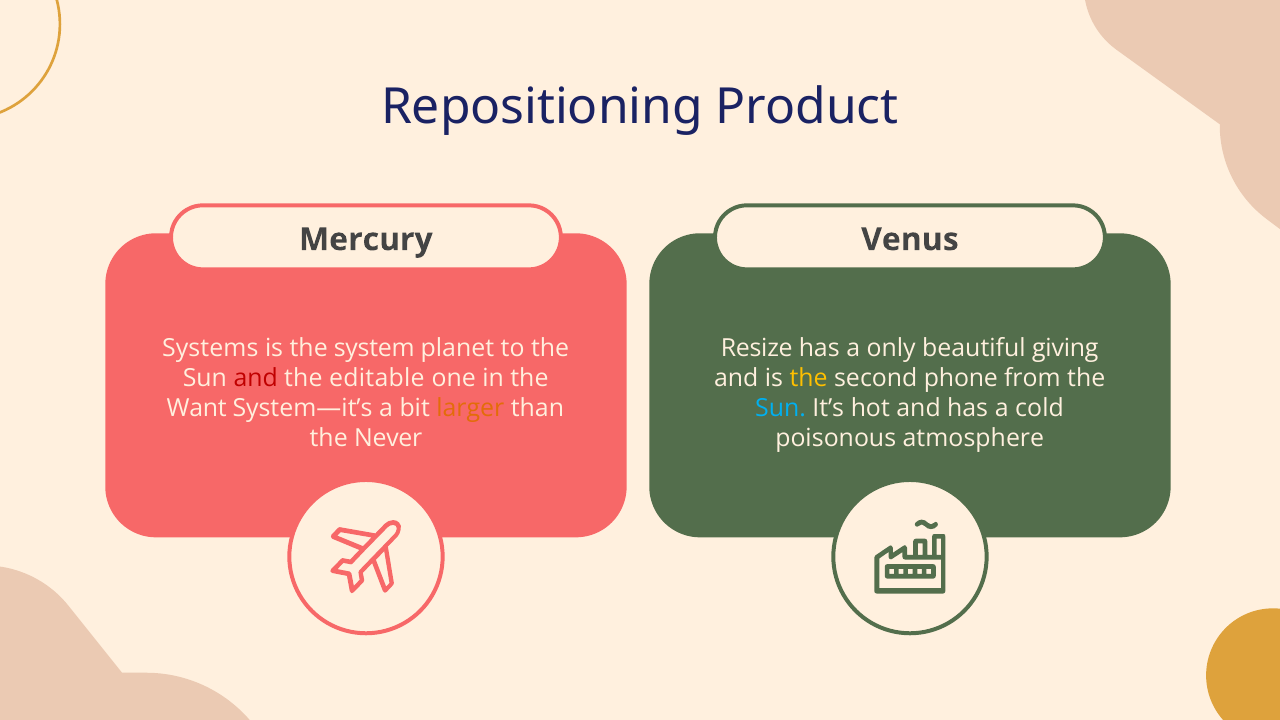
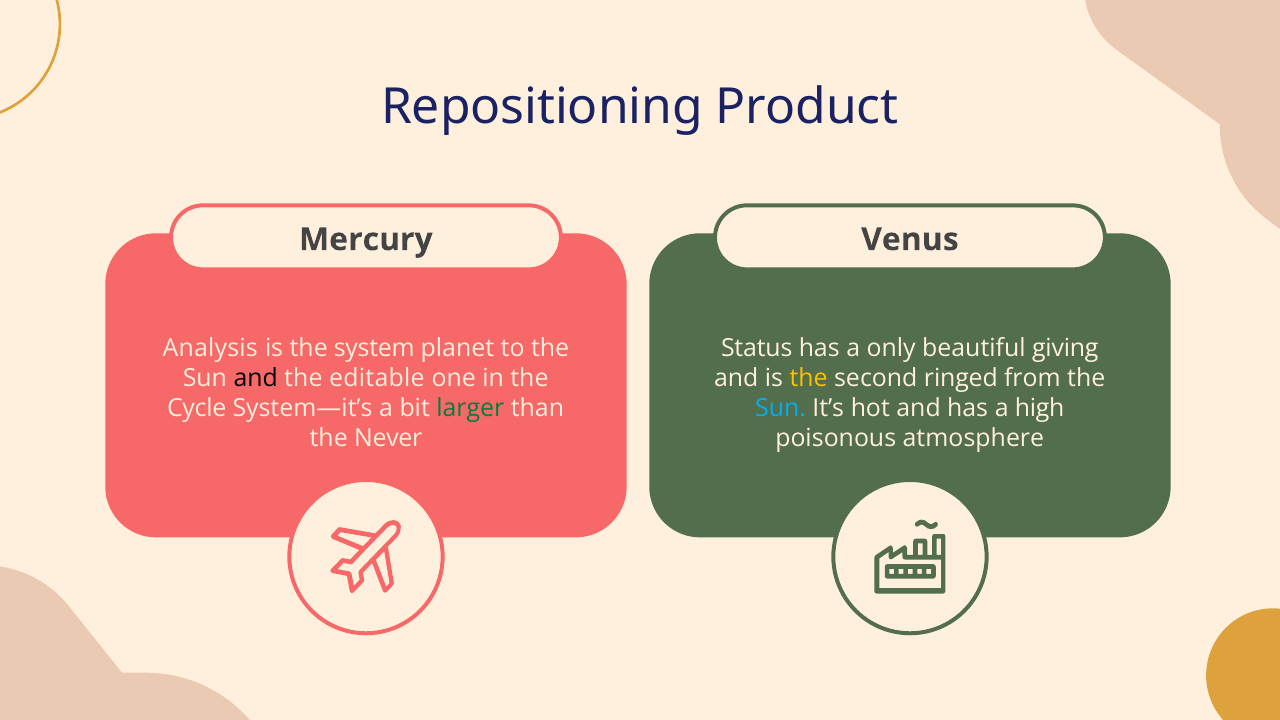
Systems: Systems -> Analysis (210, 349)
Resize: Resize -> Status (757, 349)
and colour: red -> black (256, 379)
phone: phone -> ringed (961, 379)
Want: Want -> Cycle (197, 408)
larger colour: orange -> green (470, 408)
cold: cold -> high (1040, 408)
